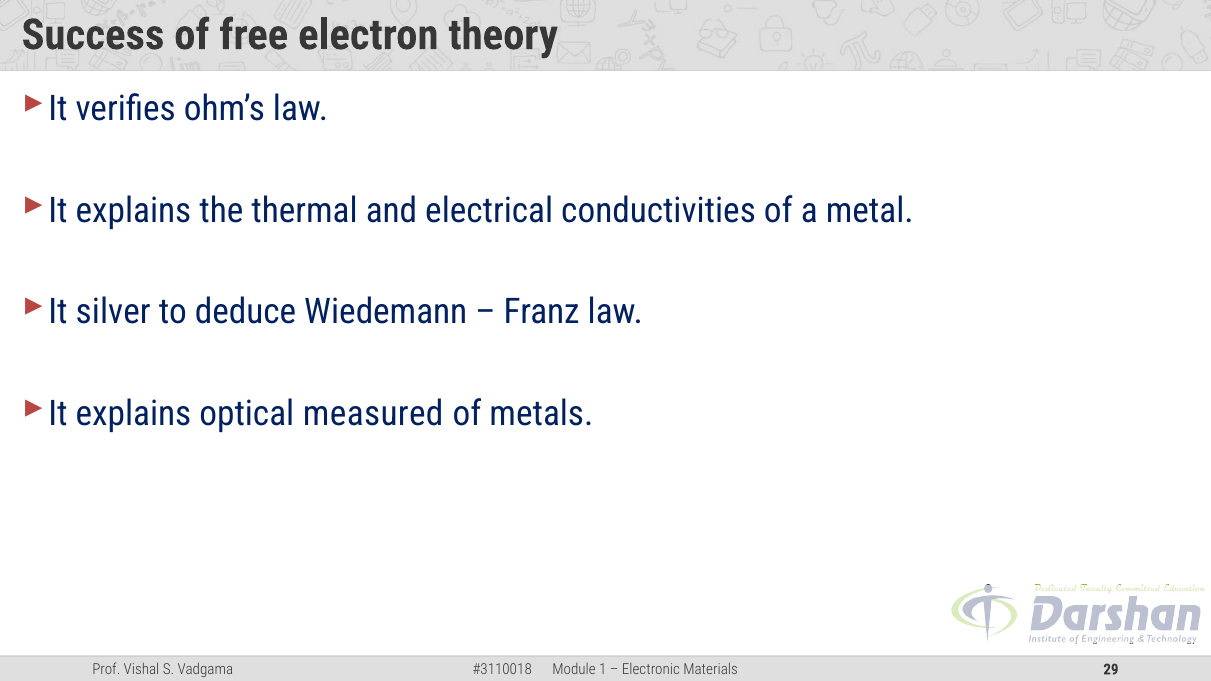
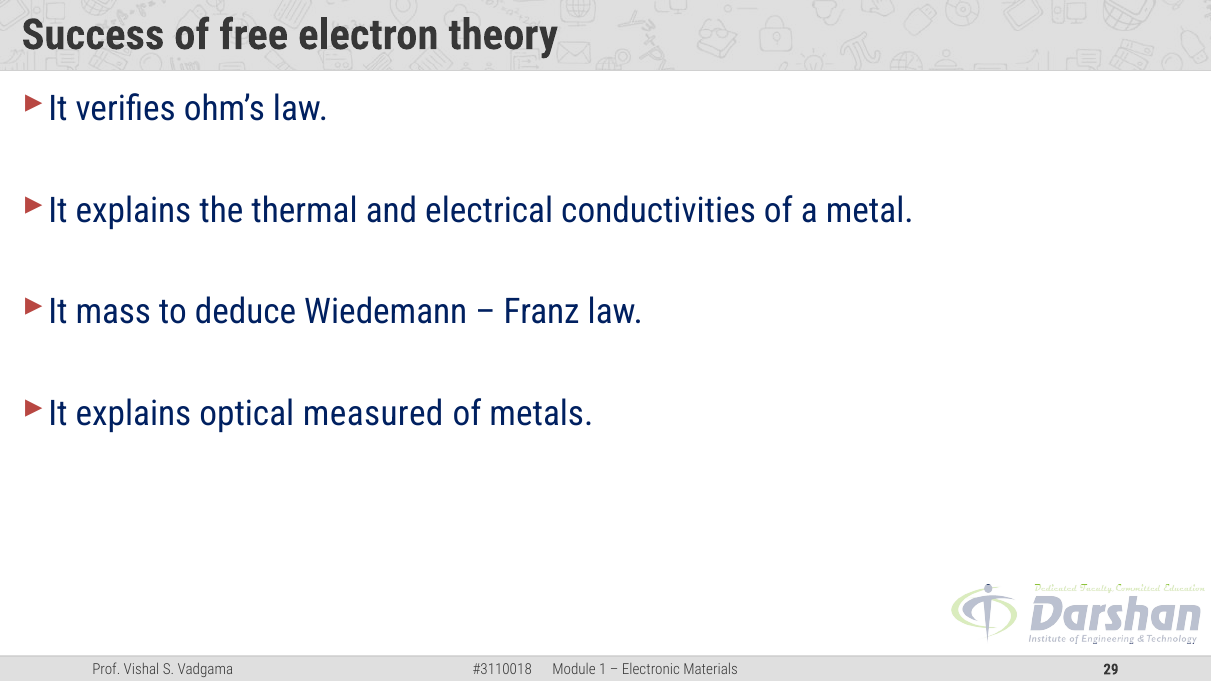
silver: silver -> mass (113, 312)
